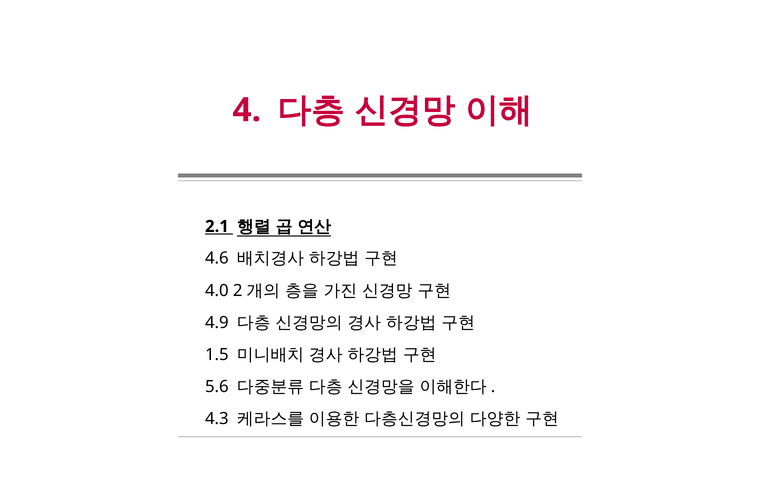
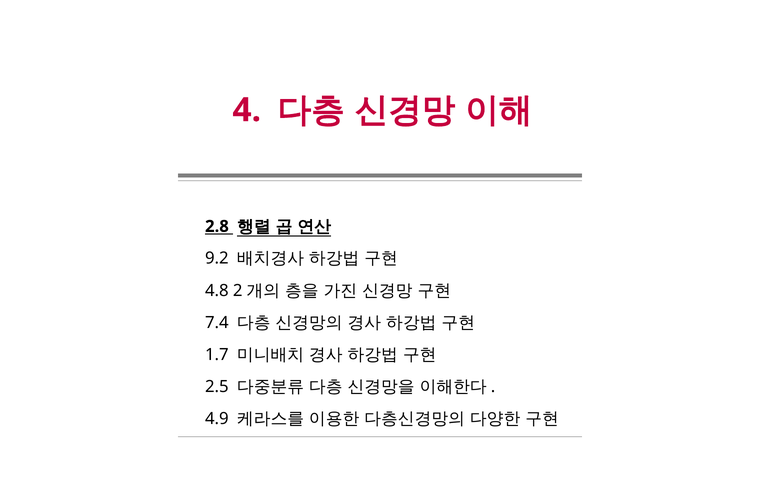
2.1: 2.1 -> 2.8 (217, 226)
4.6: 4.6 -> 9.2 (217, 258)
4.0: 4.0 -> 4.8 (217, 291)
4.9: 4.9 -> 7.4 (217, 323)
1.5: 1.5 -> 1.7 (217, 355)
5.6: 5.6 -> 2.5 (217, 387)
4.3: 4.3 -> 4.9 (217, 419)
